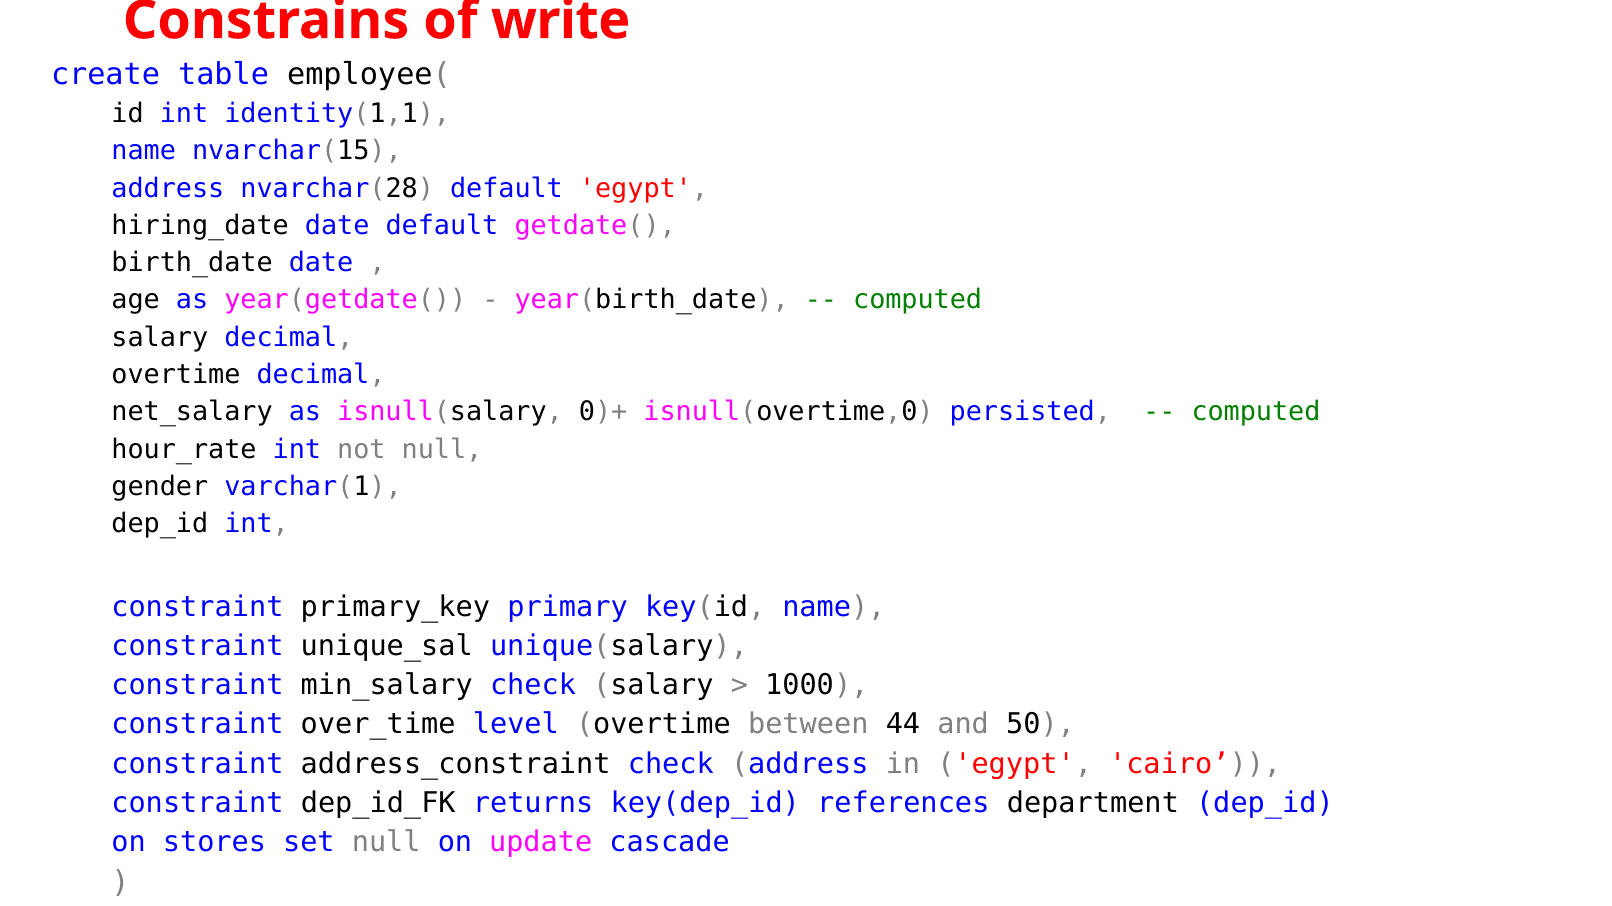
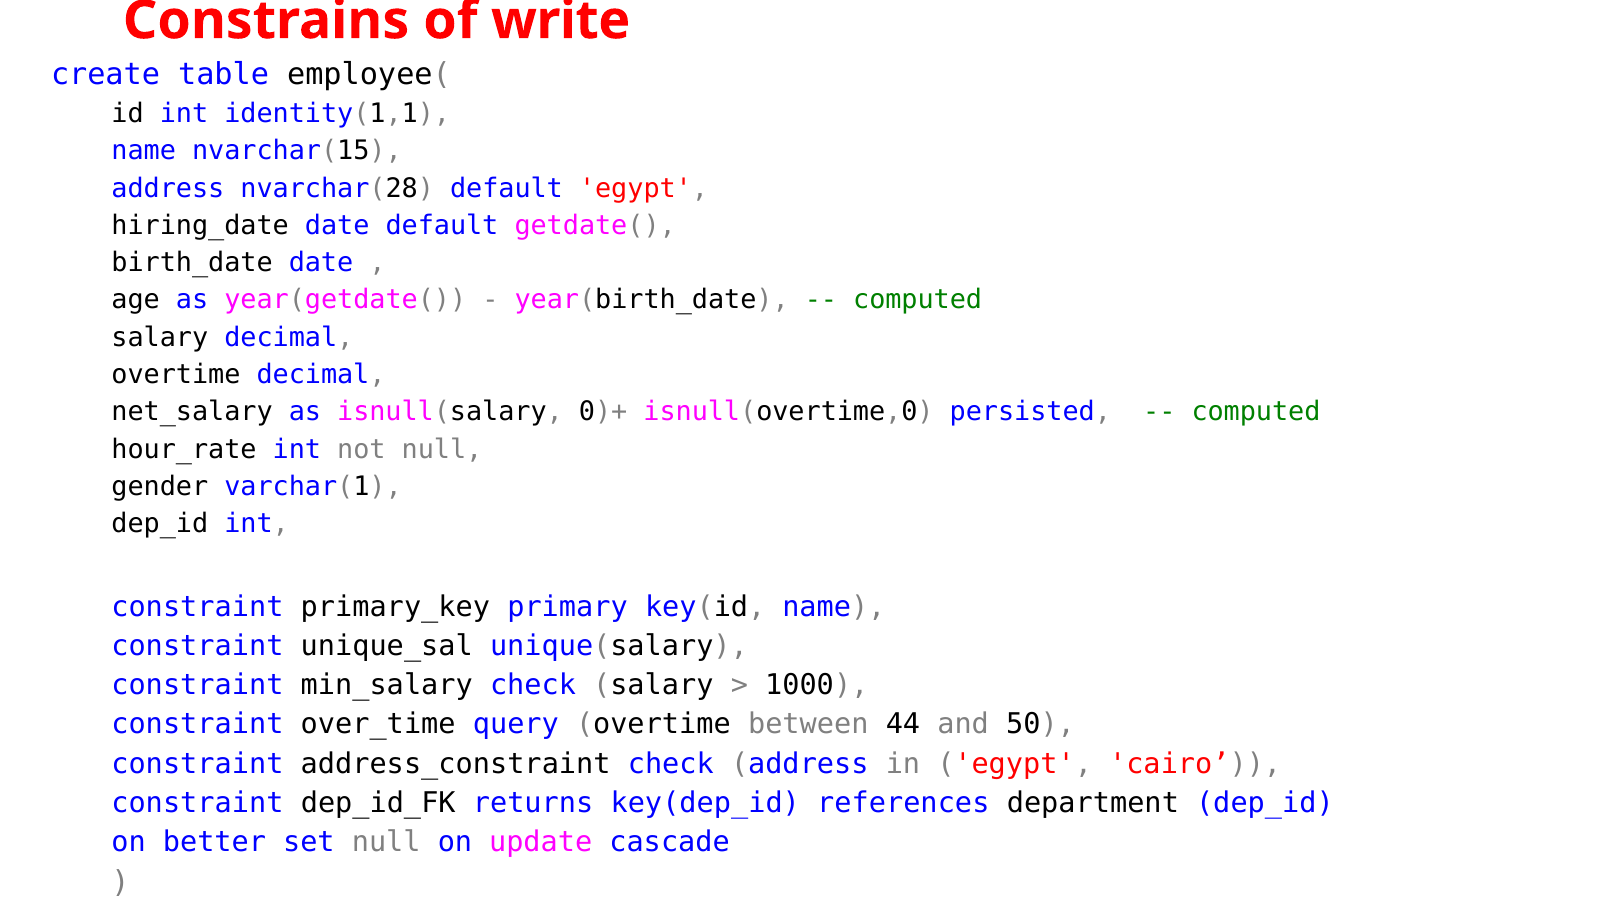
level: level -> query (516, 725)
stores: stores -> better (214, 843)
